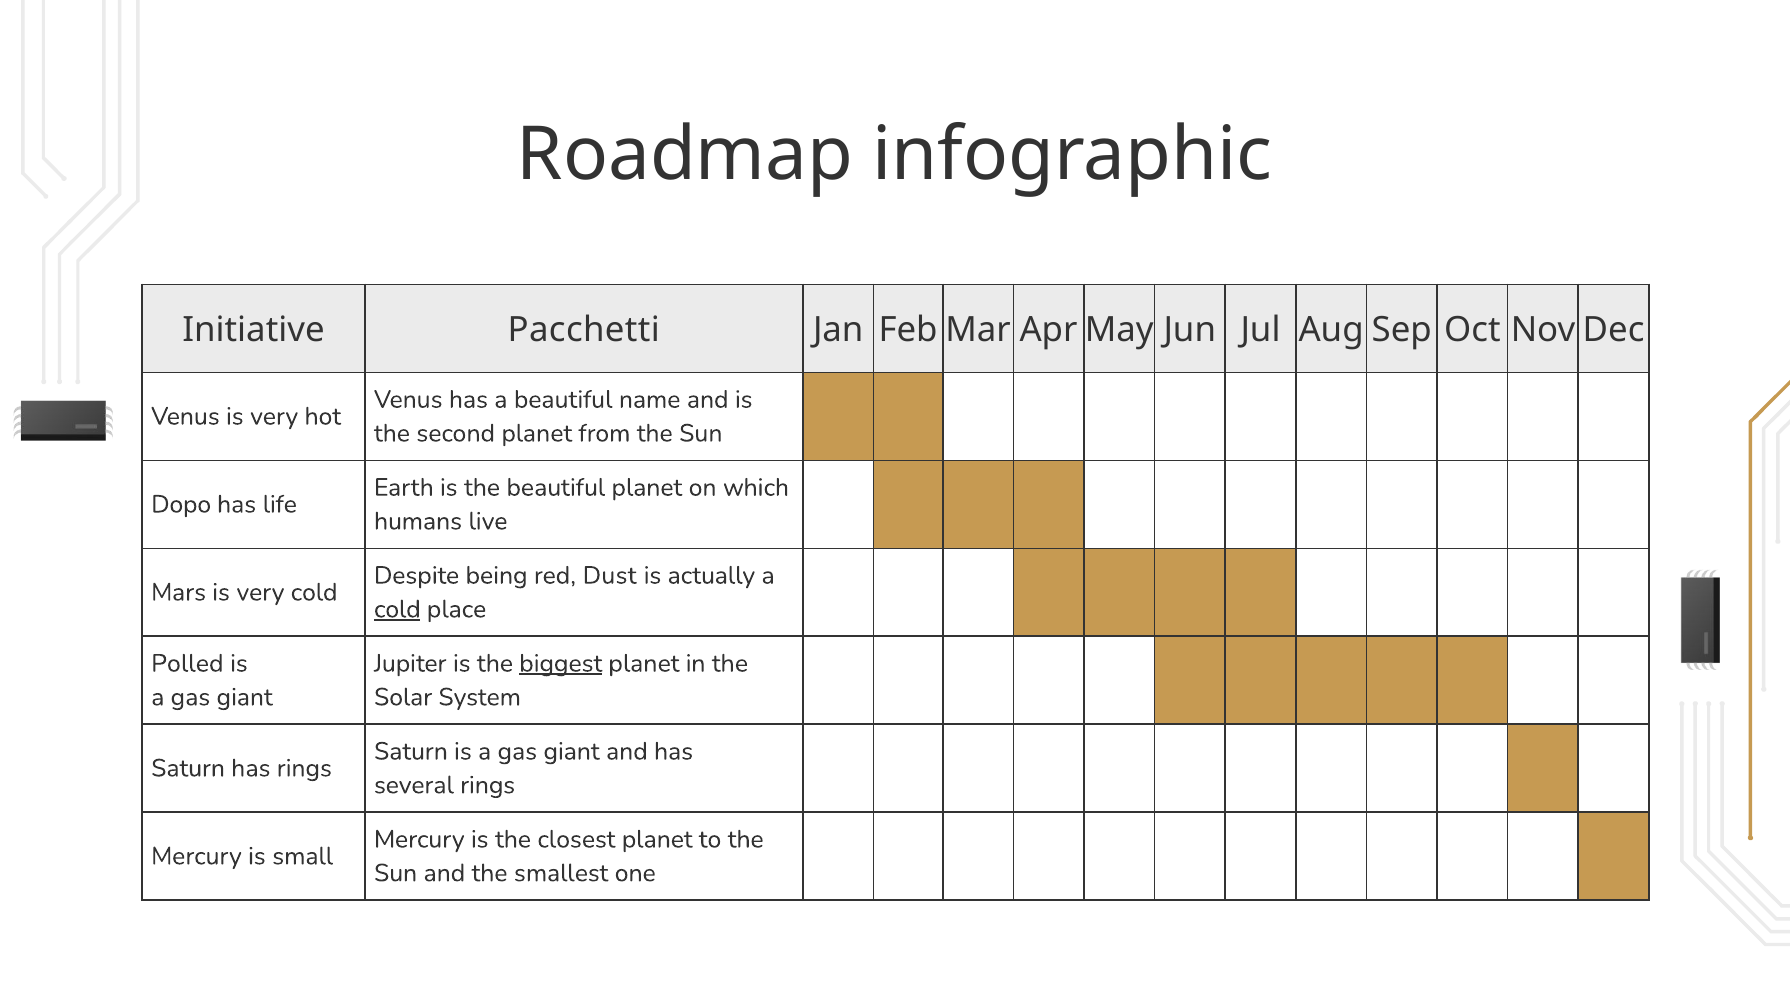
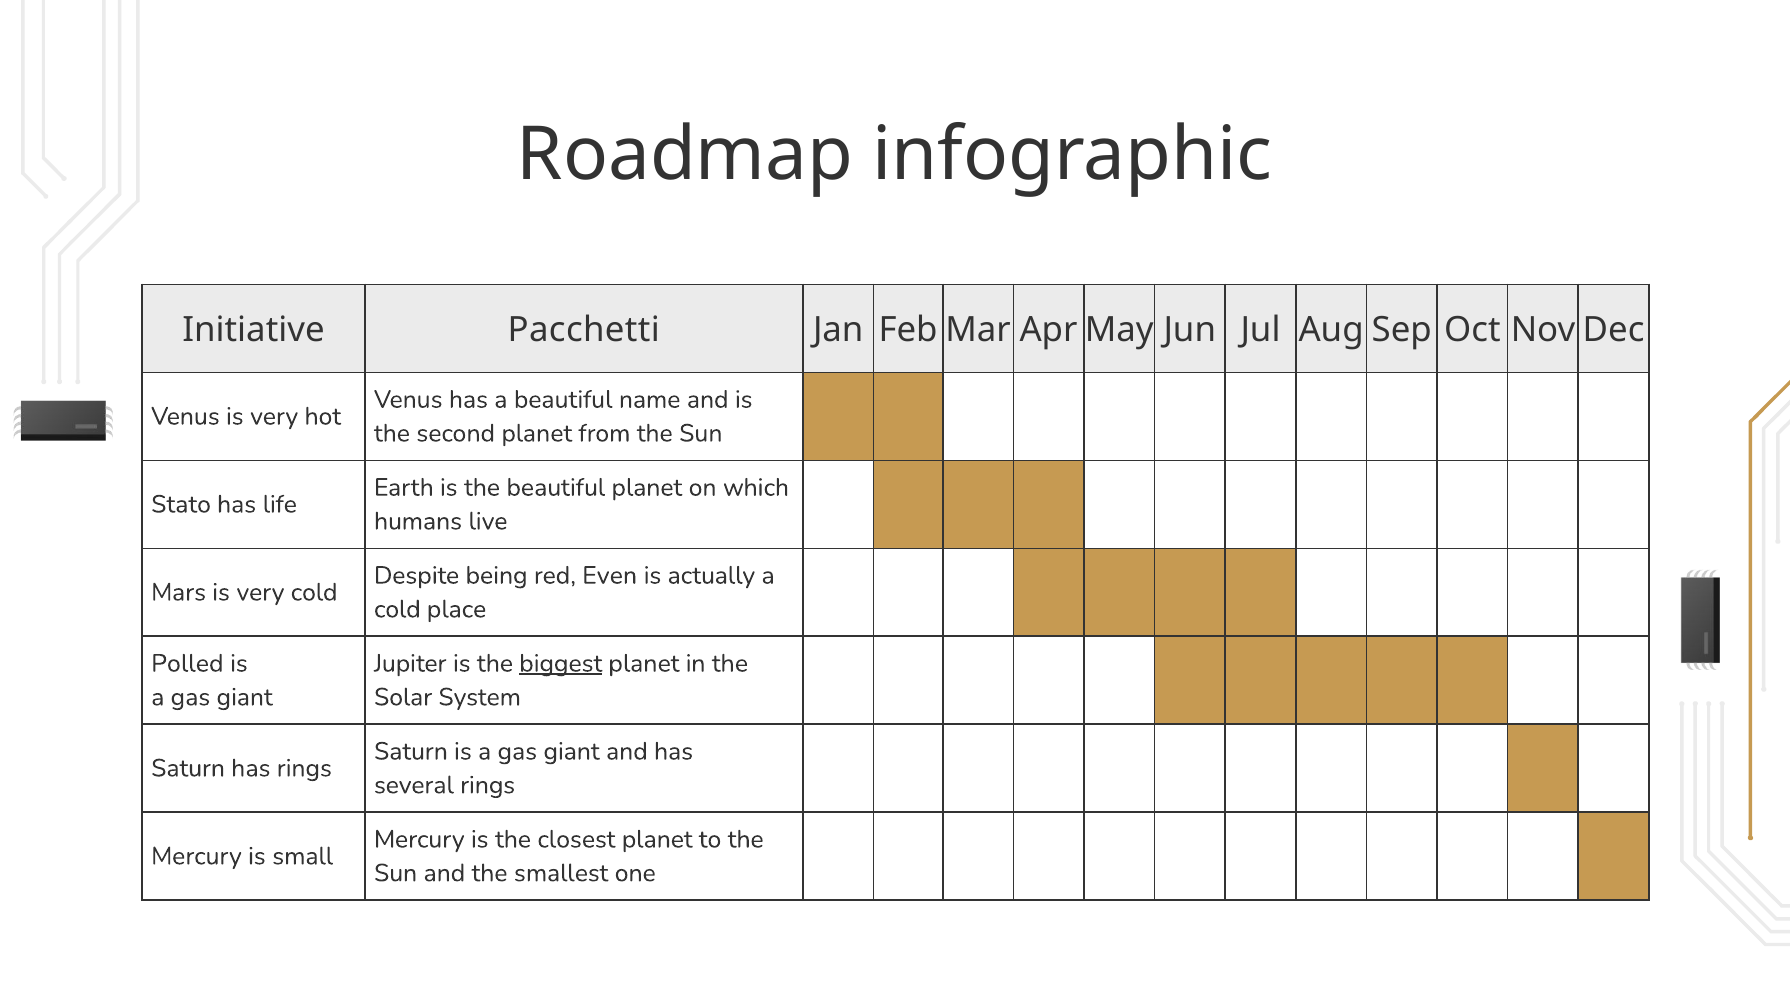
Dopo: Dopo -> Stato (181, 504)
Dust: Dust -> Even (610, 575)
cold underline: present -> none (397, 609)
